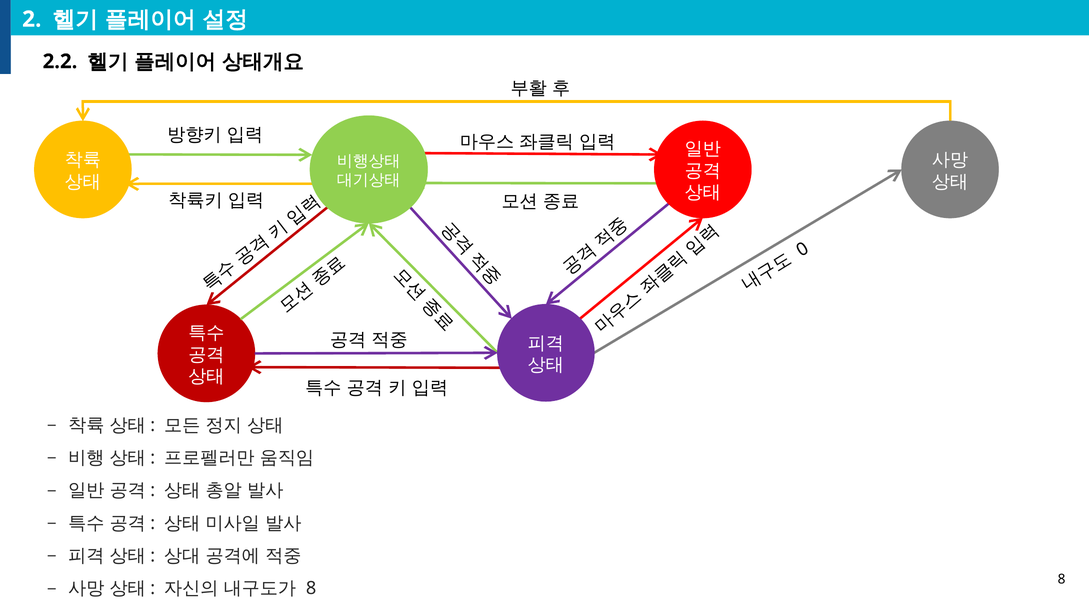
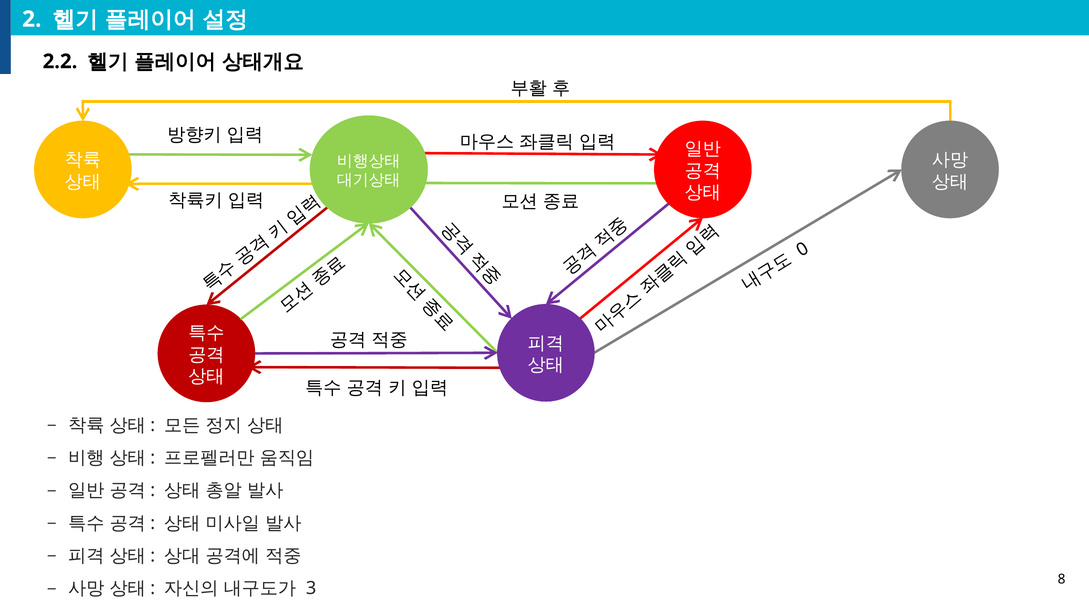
8: 8 -> 3 (311, 588)
